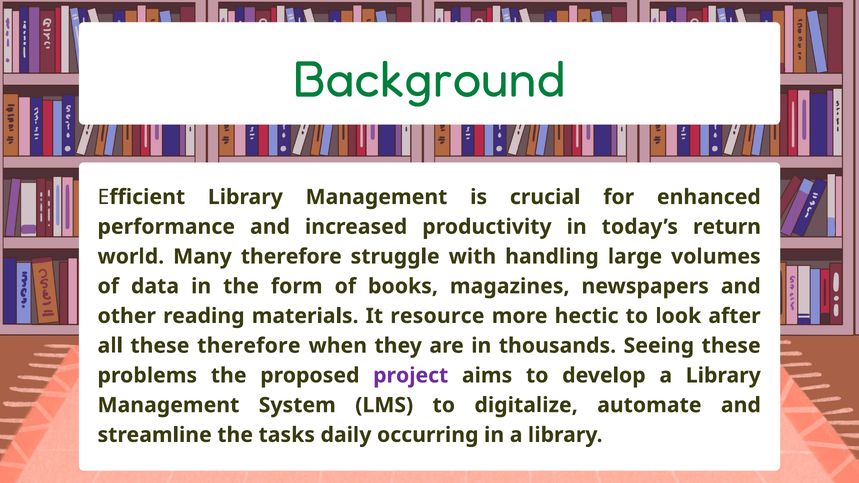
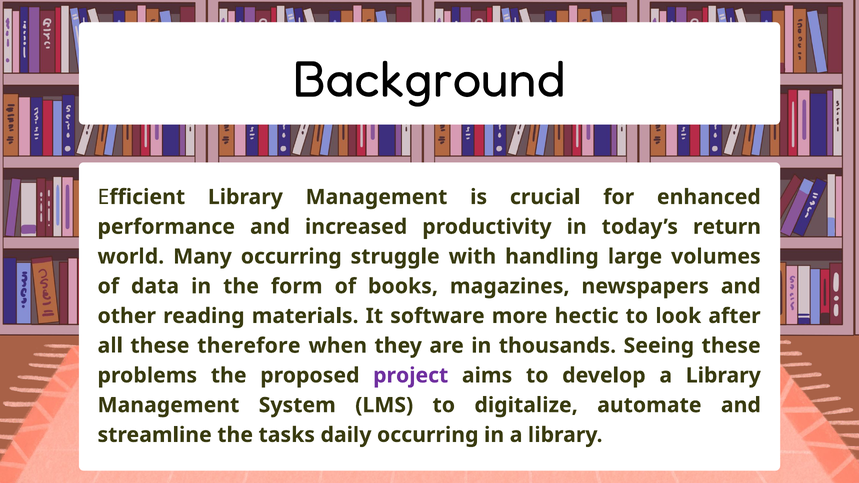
Background colour: green -> black (430, 79)
Many therefore: therefore -> occurring (291, 257)
resource: resource -> software (437, 316)
